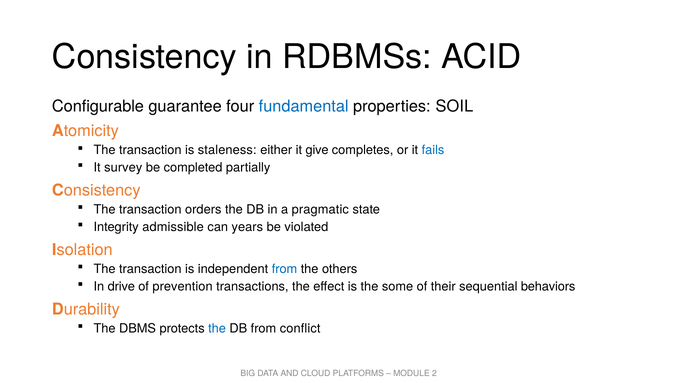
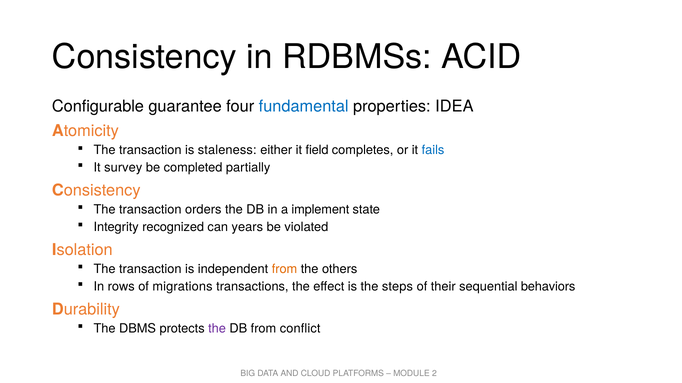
SOIL: SOIL -> IDEA (454, 106)
give: give -> field (317, 151)
pragmatic: pragmatic -> implement (320, 210)
admissible: admissible -> recognized (173, 227)
from colour: blue -> orange (285, 269)
drive: drive -> rows (121, 287)
prevention: prevention -> migrations (183, 287)
some: some -> steps (397, 287)
the colour: blue -> purple (217, 329)
